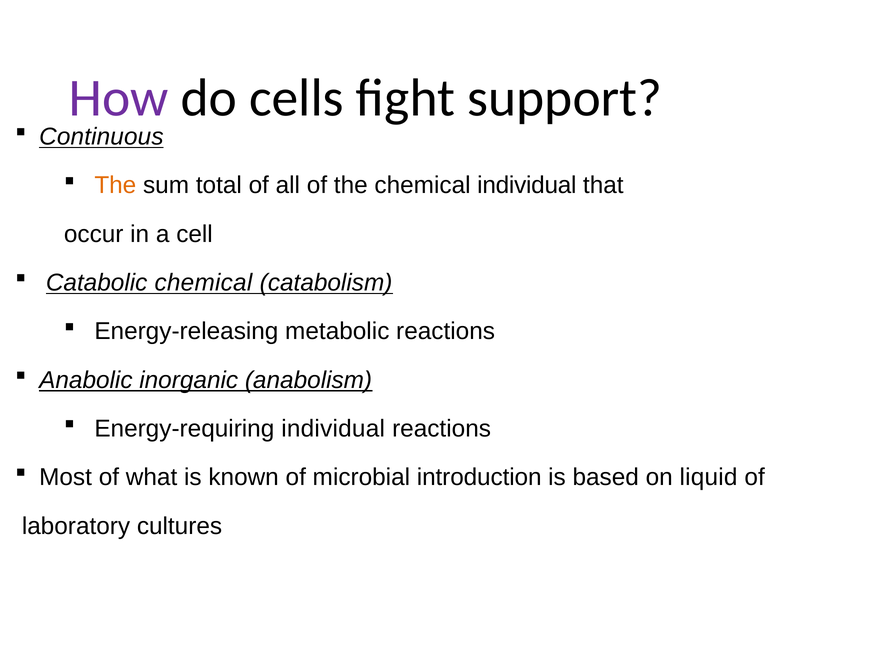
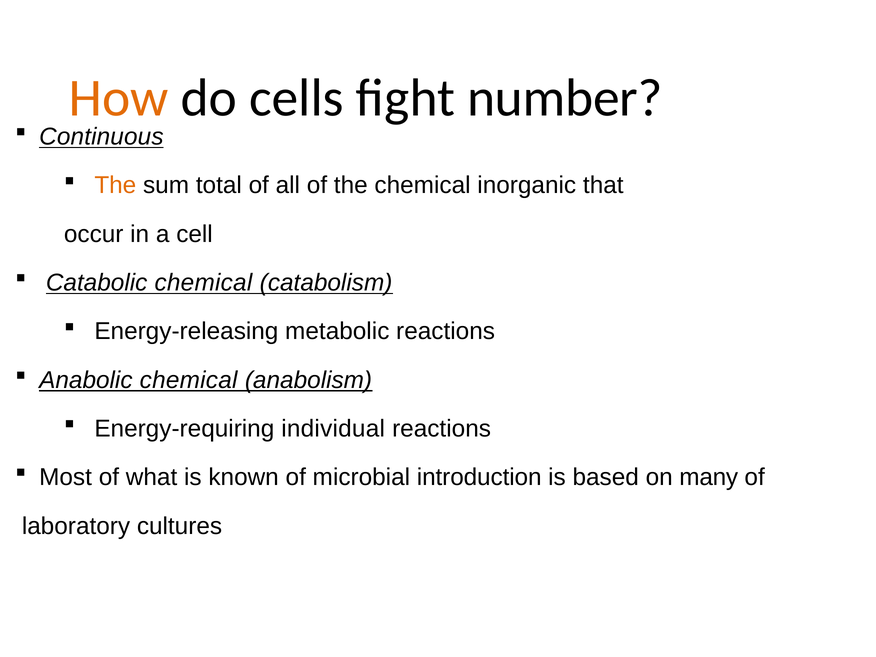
How colour: purple -> orange (119, 98)
support: support -> number (565, 98)
chemical individual: individual -> inorganic (527, 185)
Anabolic inorganic: inorganic -> chemical (189, 380)
liquid: liquid -> many (709, 477)
